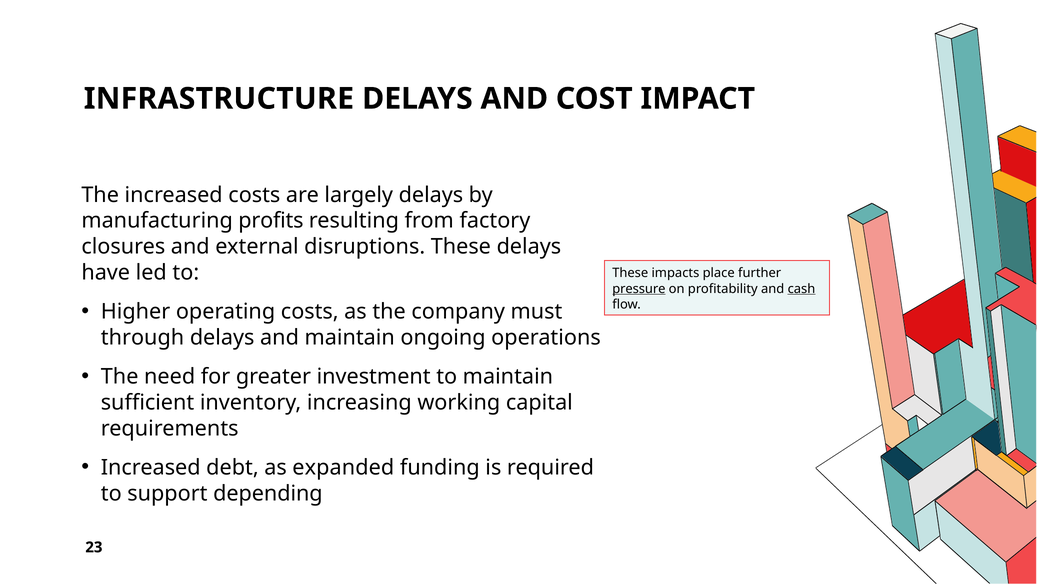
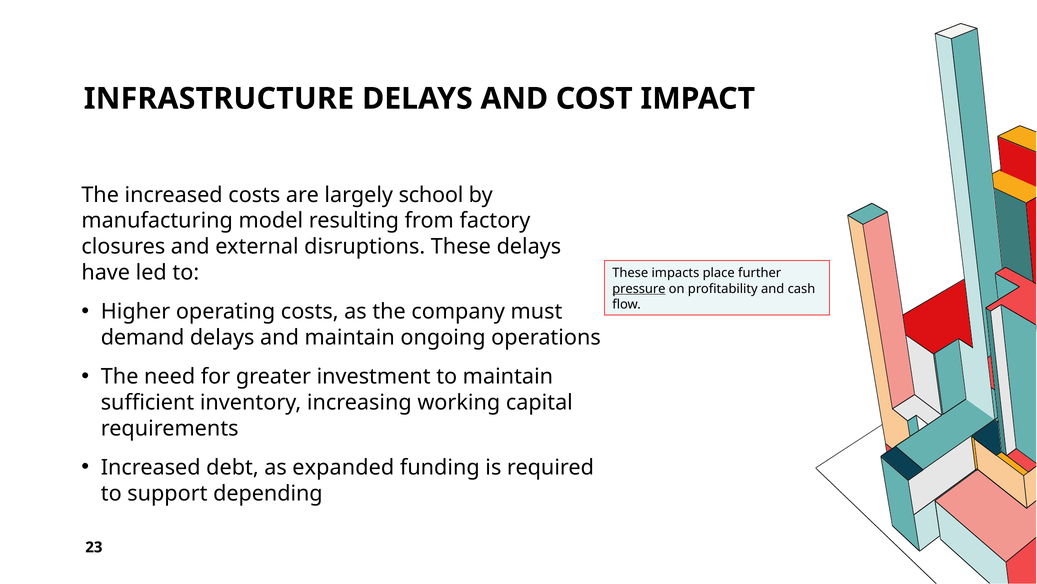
largely delays: delays -> school (431, 195)
profits: profits -> model (271, 221)
cash underline: present -> none (801, 288)
through: through -> demand (143, 337)
